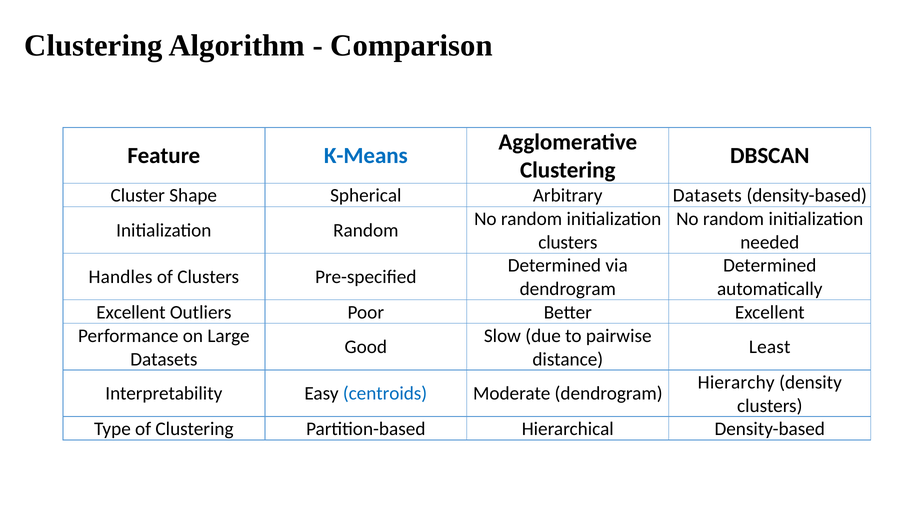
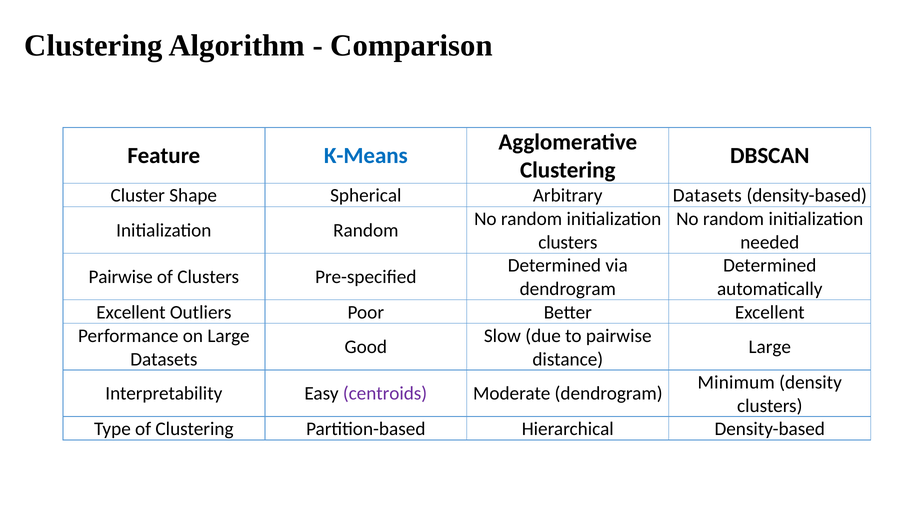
Handles: Handles -> Pairwise (121, 277)
Least: Least -> Large (770, 347)
Hierarchy: Hierarchy -> Minimum (736, 382)
centroids colour: blue -> purple (385, 394)
